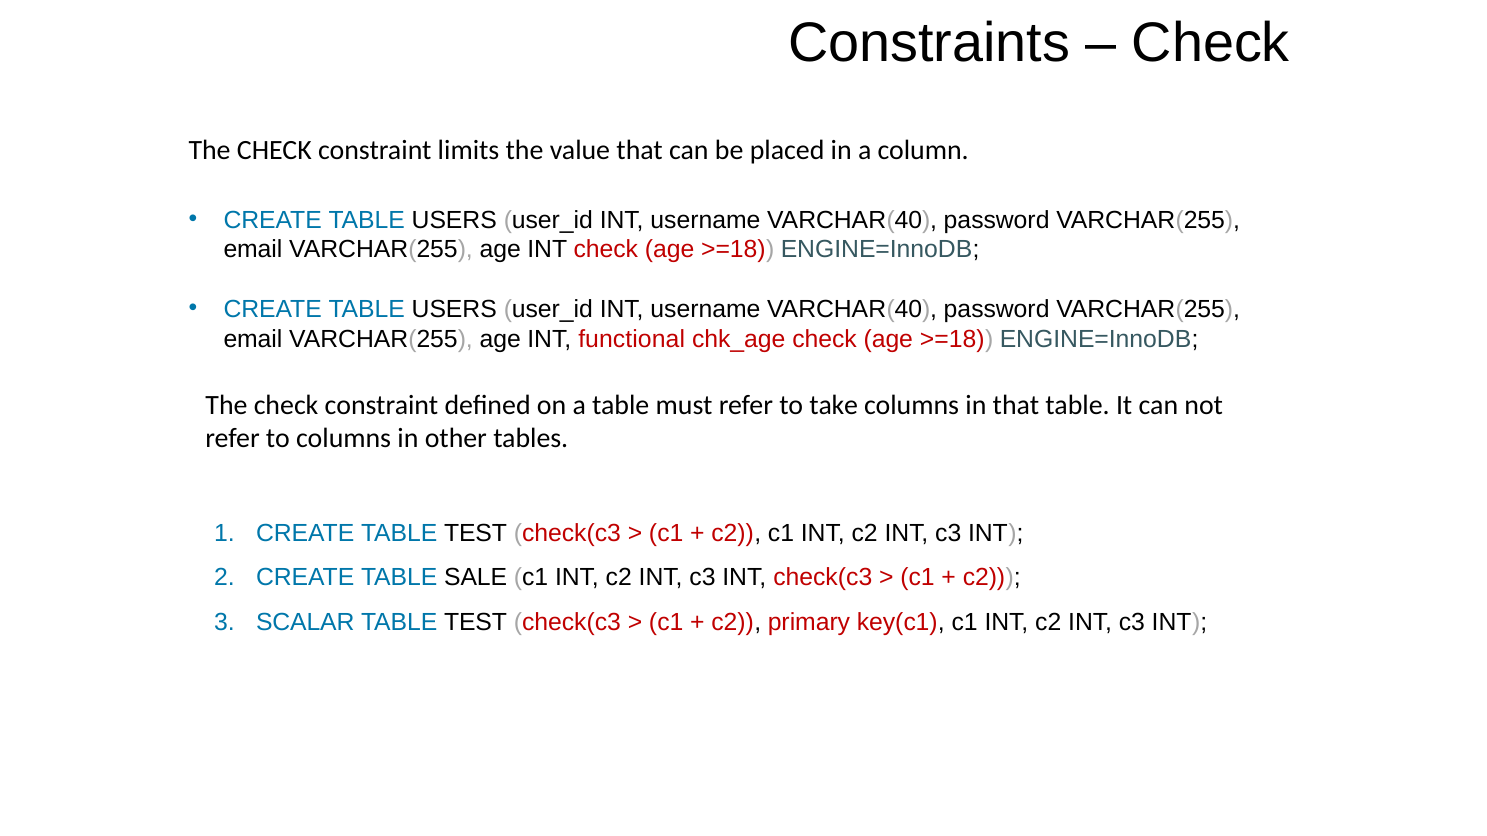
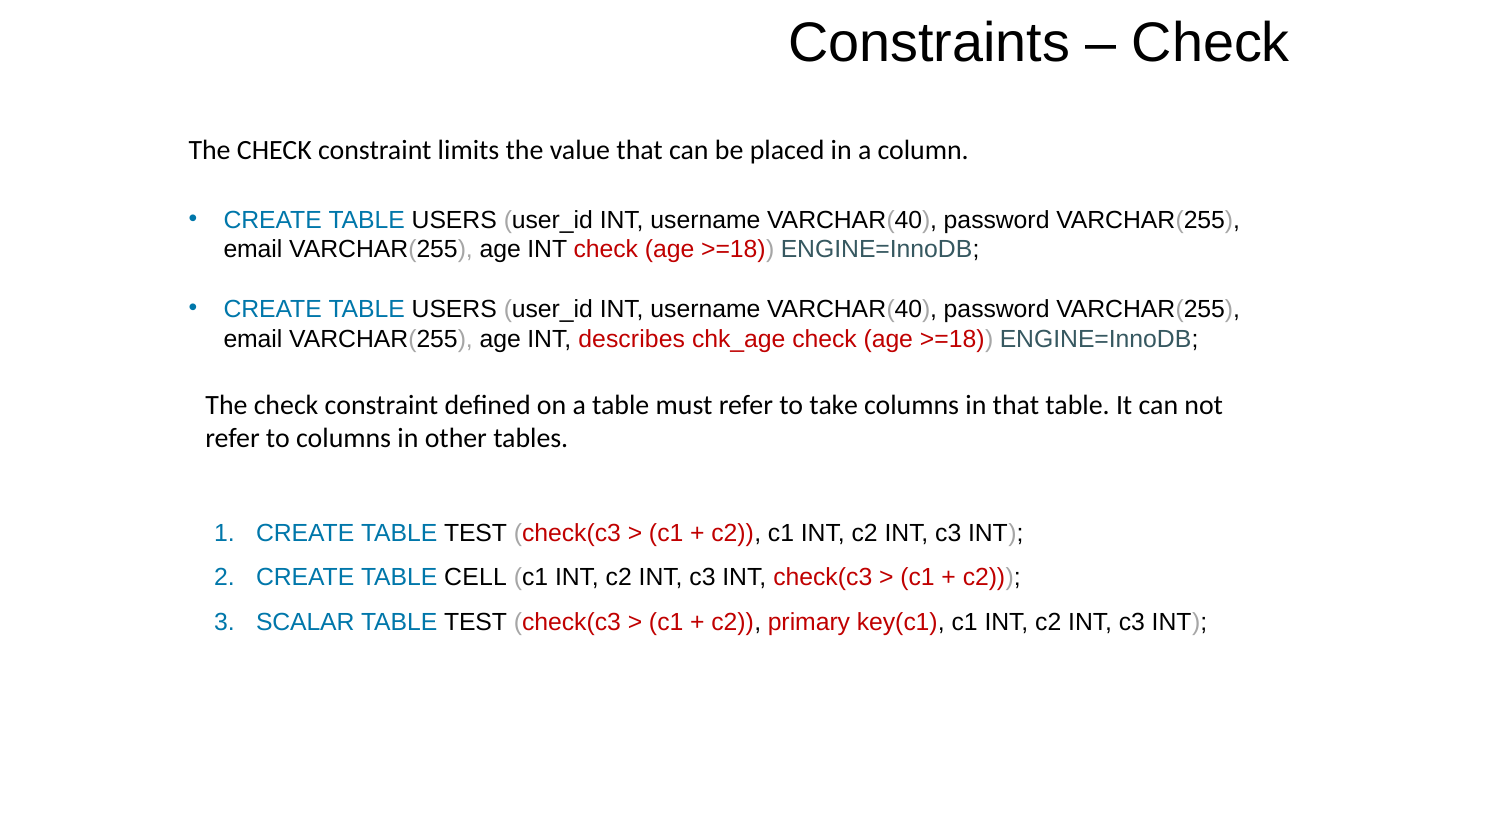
functional: functional -> describes (632, 339)
SALE: SALE -> CELL (475, 578)
